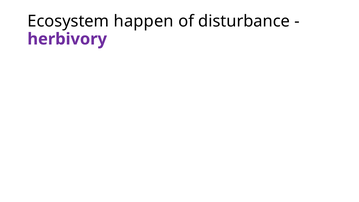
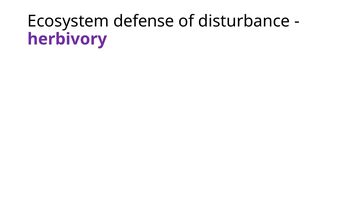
happen: happen -> defense (144, 21)
